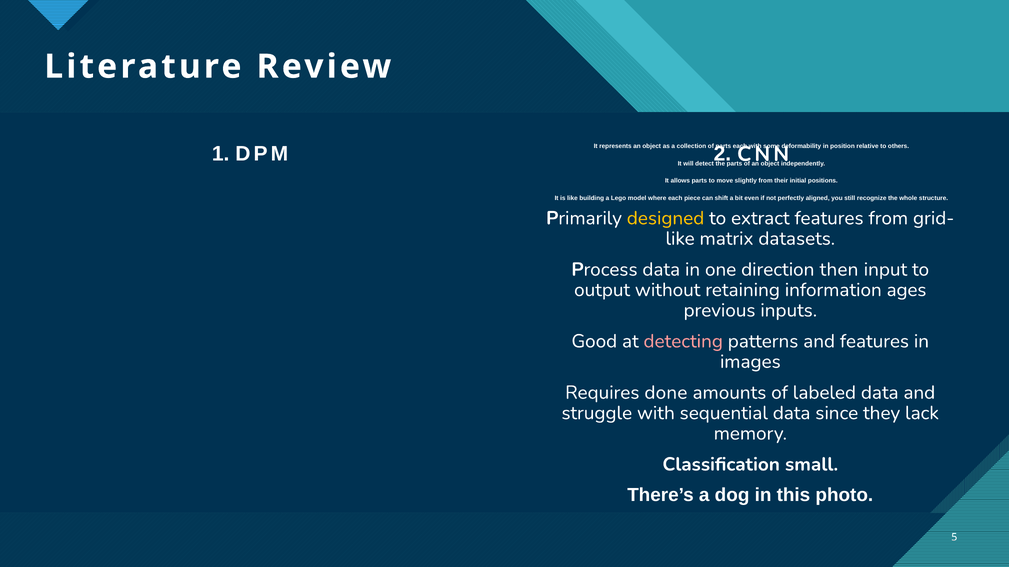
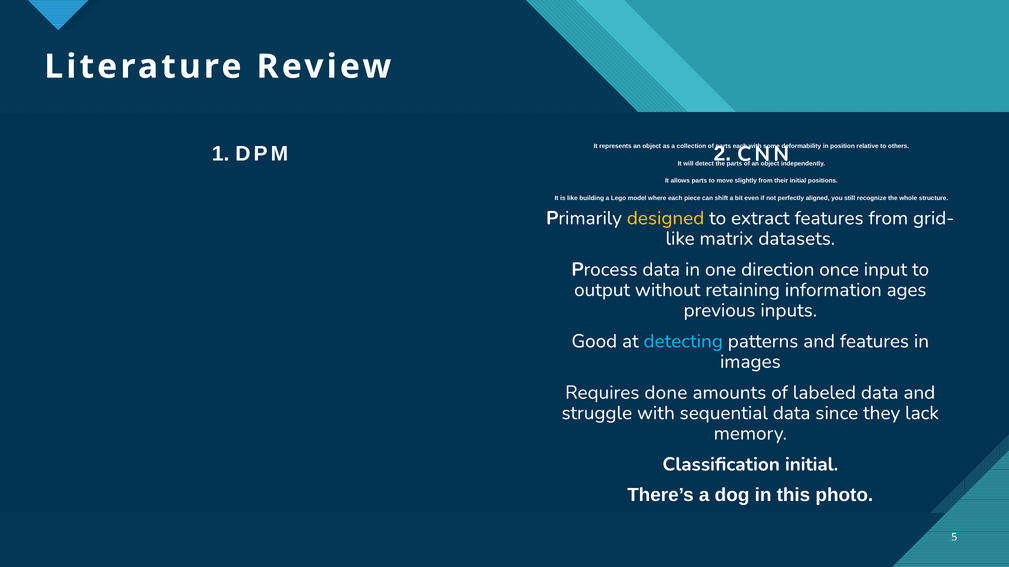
then: then -> once (839, 270)
detecting colour: pink -> light blue (683, 342)
Classification small: small -> initial (812, 465)
